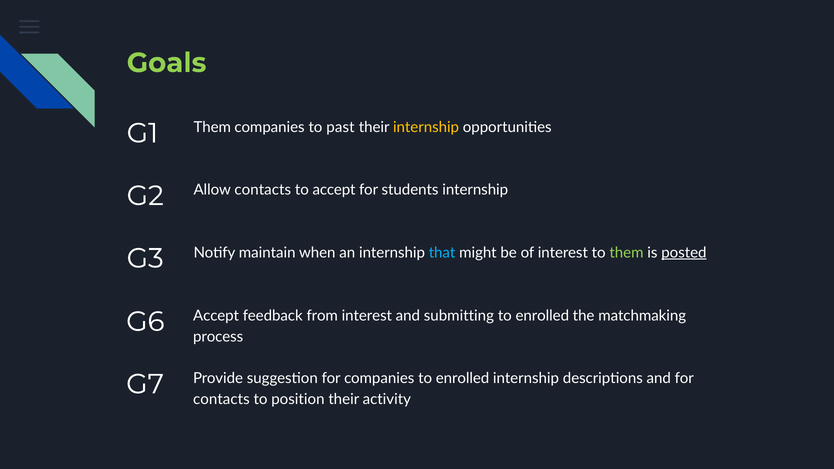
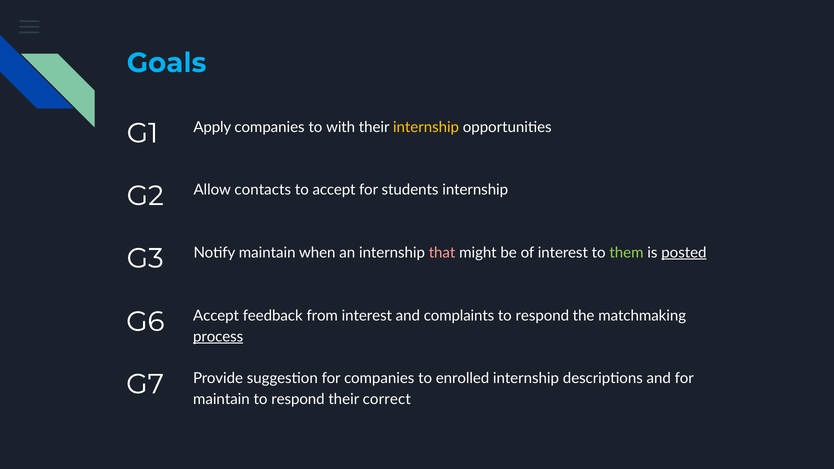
Goals colour: light green -> light blue (167, 63)
G1 Them: Them -> Apply (212, 127)
past: past -> with (341, 127)
that colour: light blue -> pink (442, 253)
submitting: submitting -> complaints (459, 316)
enrolled: enrolled -> respond (542, 316)
process underline: none -> present (218, 337)
contacts: contacts -> maintain (221, 399)
position: position -> respond (298, 399)
activity: activity -> correct (387, 399)
